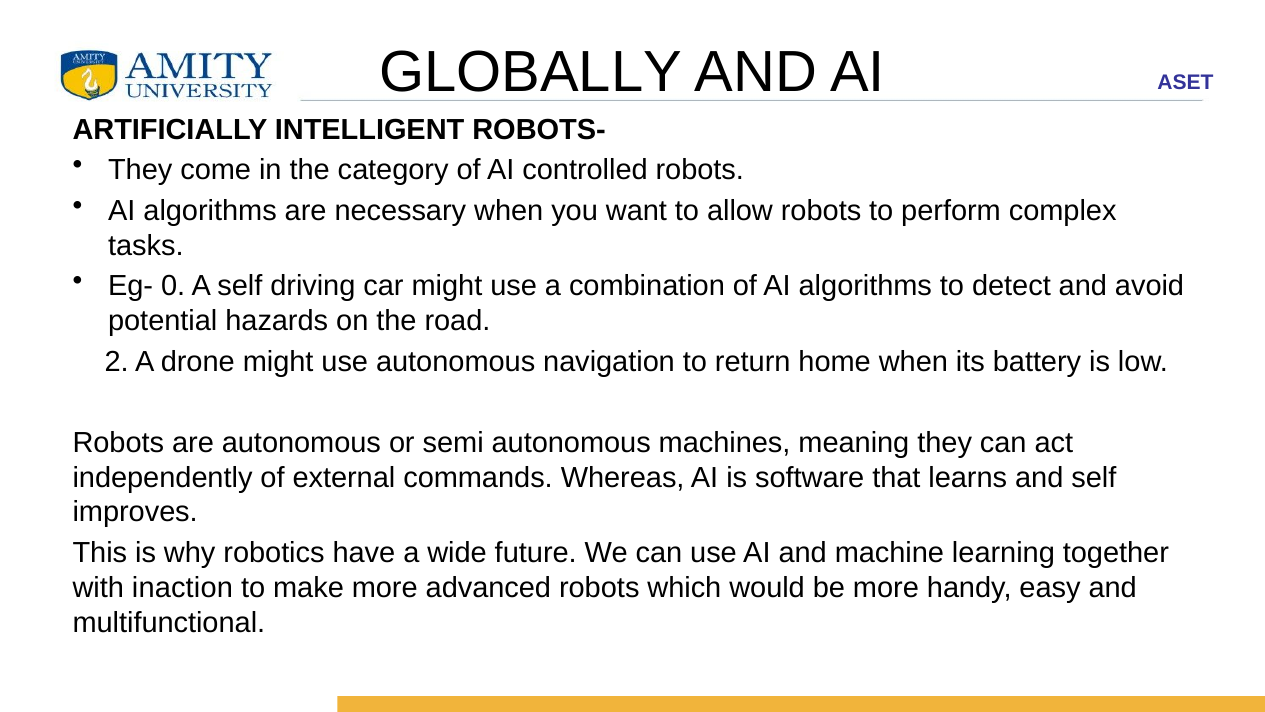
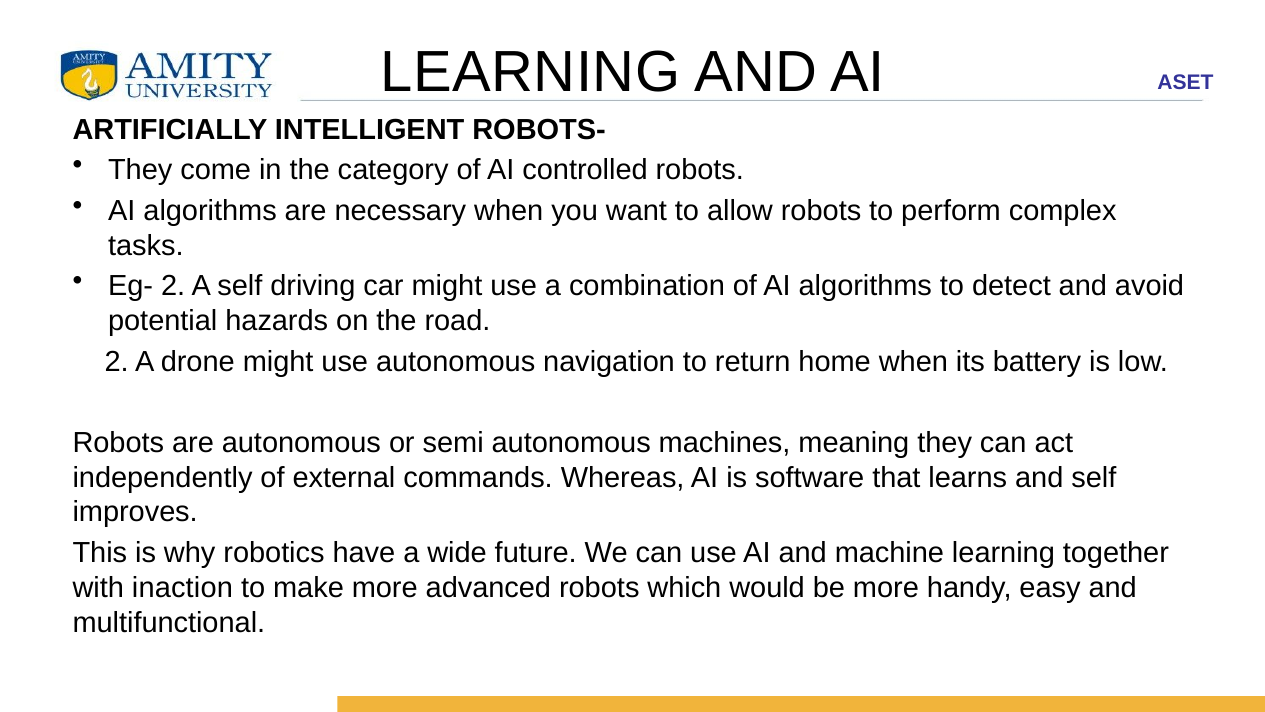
GLOBALLY: GLOBALLY -> LEARNING (530, 72)
Eg- 0: 0 -> 2 (173, 286)
